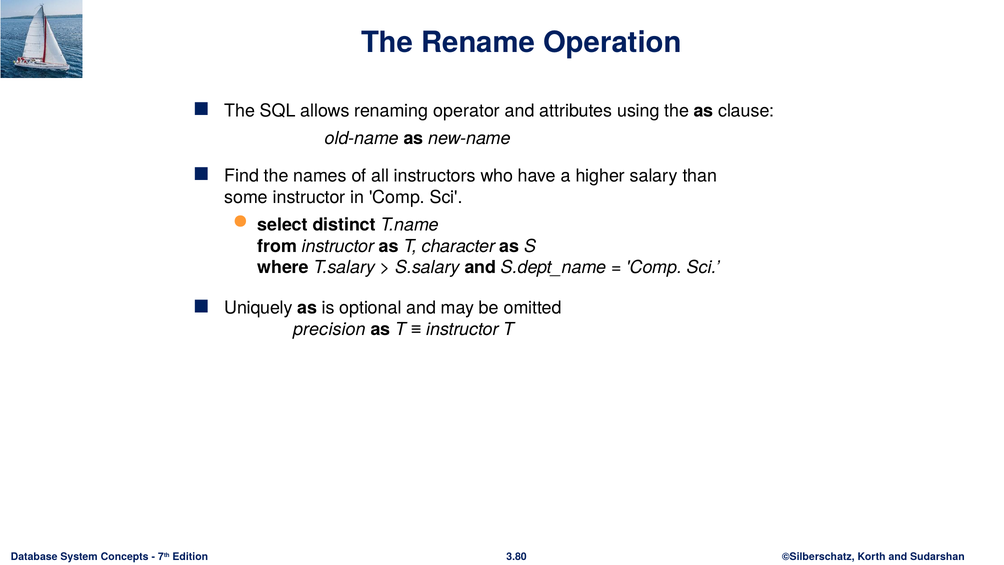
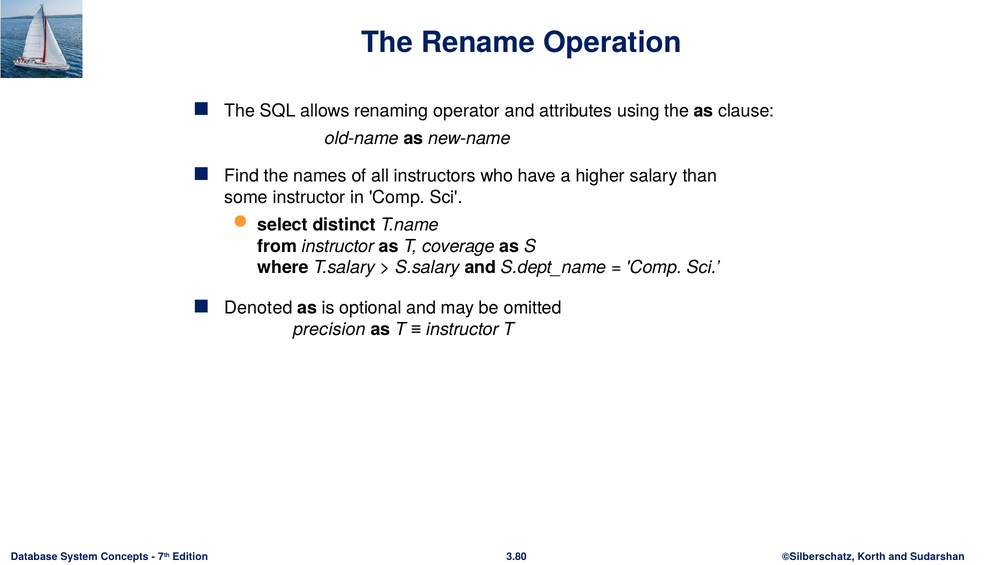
character: character -> coverage (458, 246)
Uniquely: Uniquely -> Denoted (258, 308)
